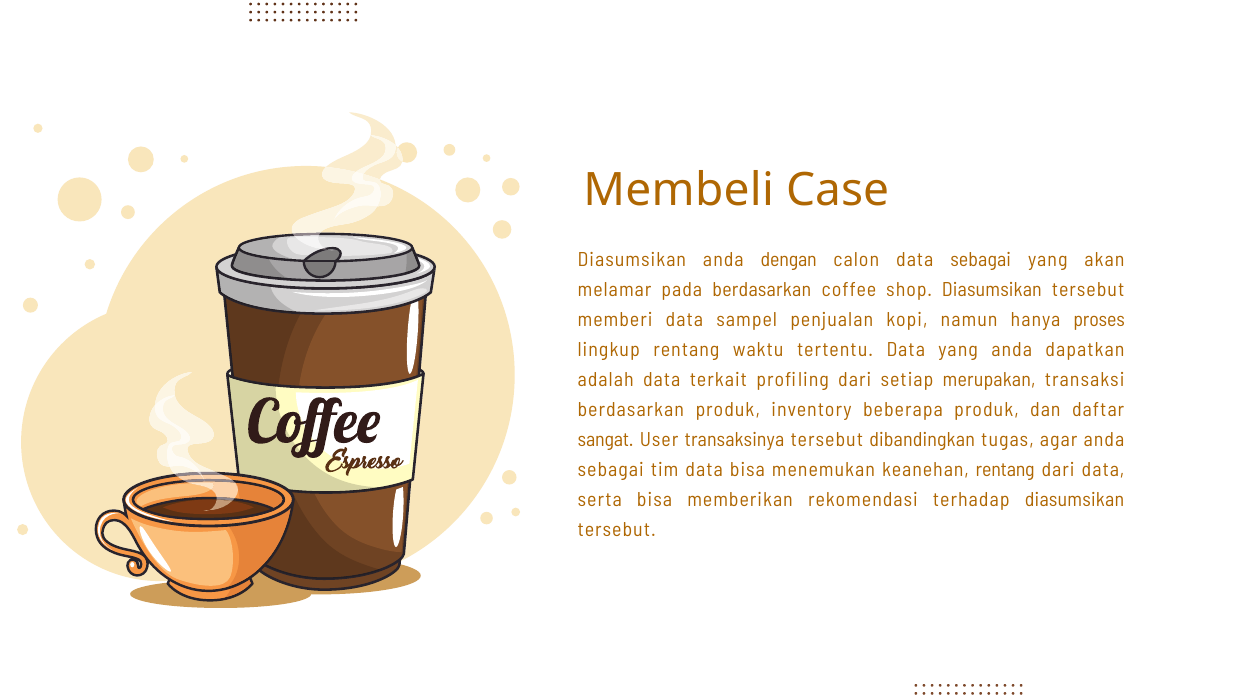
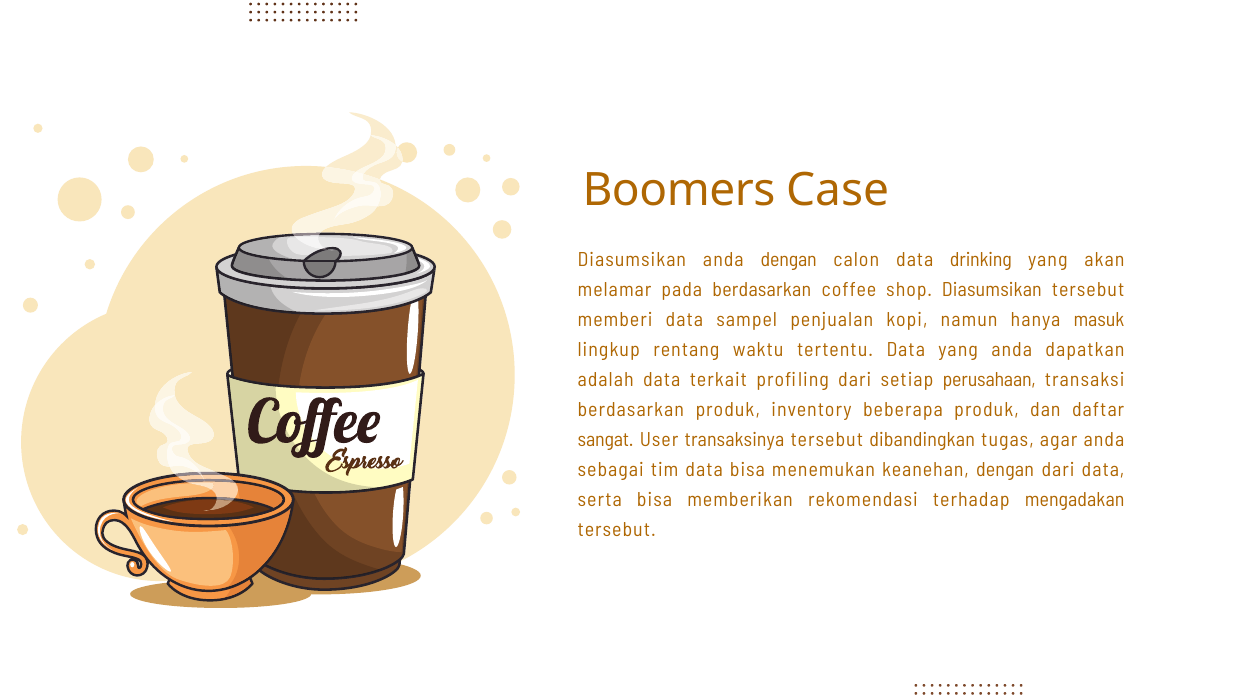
Membeli: Membeli -> Boomers (679, 191)
data sebagai: sebagai -> drinking (981, 259)
proses: proses -> masuk (1099, 319)
merupakan: merupakan -> perusahaan (989, 379)
keanehan rentang: rentang -> dengan (1005, 469)
terhadap diasumsikan: diasumsikan -> mengadakan (1075, 499)
